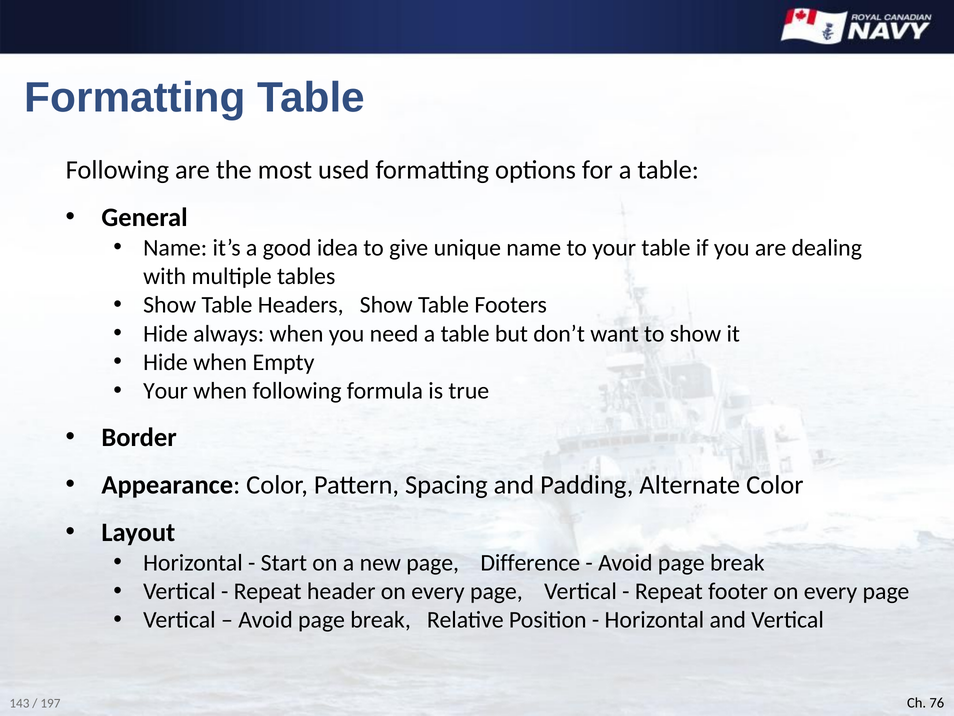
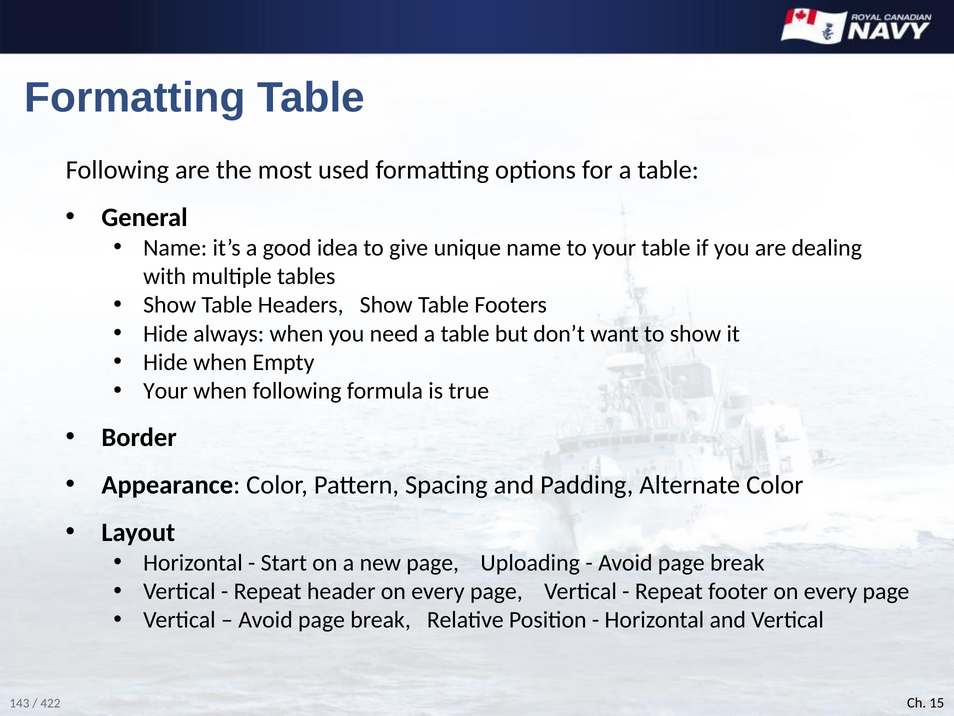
Difference: Difference -> Uploading (530, 562)
76: 76 -> 15 (937, 703)
197: 197 -> 422 (50, 703)
